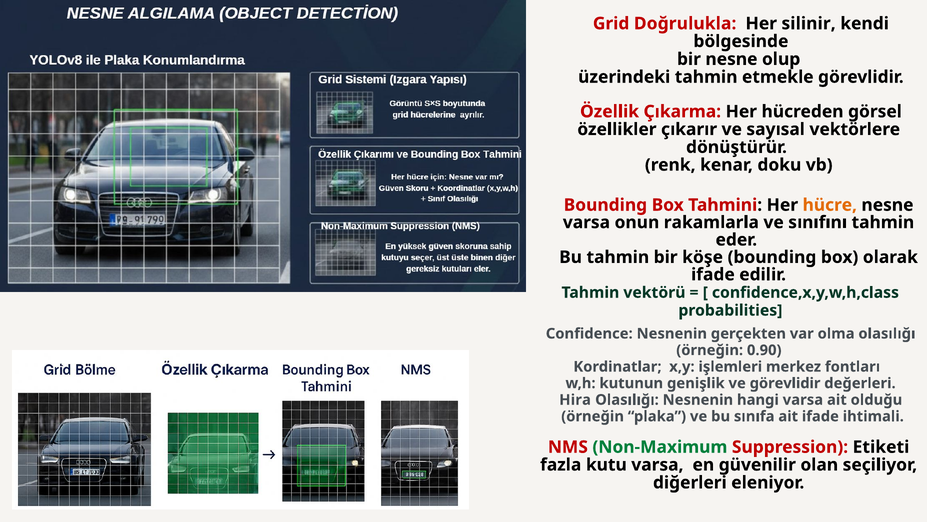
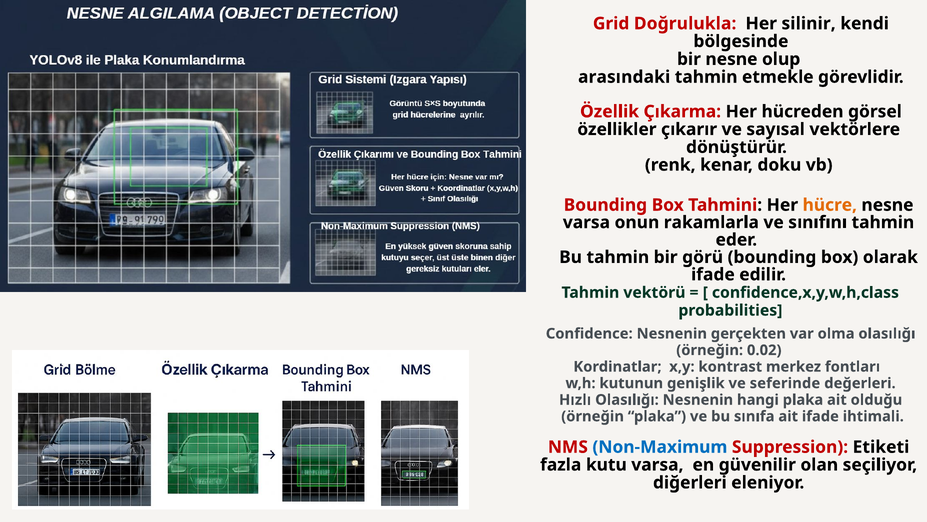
üzerindeki: üzerindeki -> arasındaki (624, 77)
köşe: köşe -> görü (703, 257)
0.90: 0.90 -> 0.02 (764, 350)
işlemleri: işlemleri -> kontrast (730, 366)
ve görevlidir: görevlidir -> seferinde (785, 383)
Hira: Hira -> Hızlı (575, 399)
hangi varsa: varsa -> plaka (803, 399)
Non-Maximum colour: green -> blue (660, 447)
